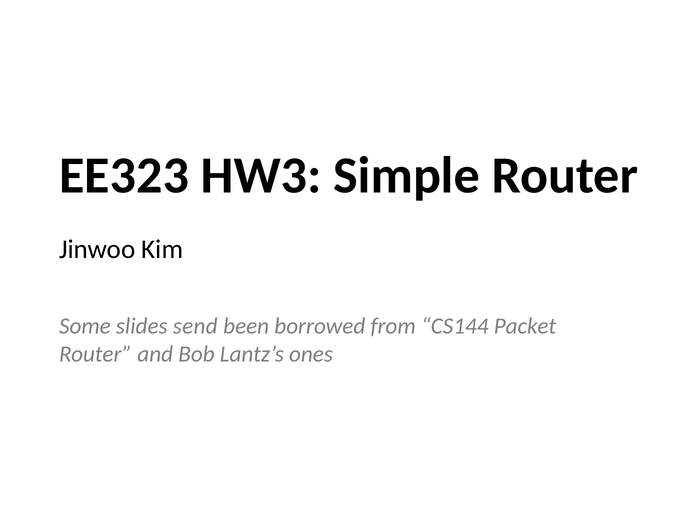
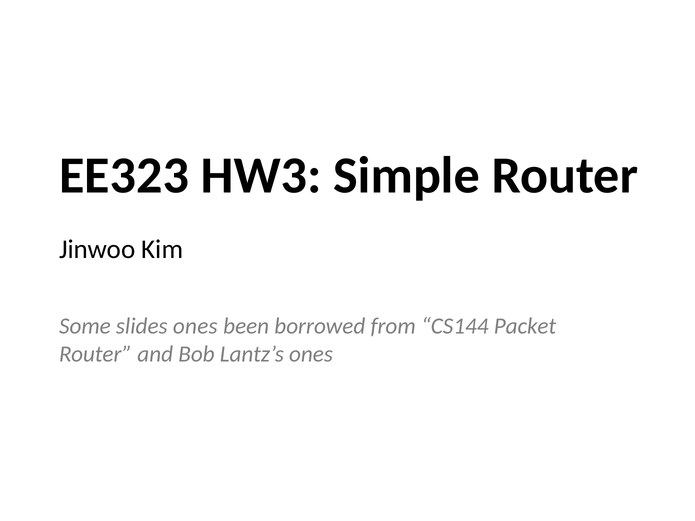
slides send: send -> ones (195, 326)
